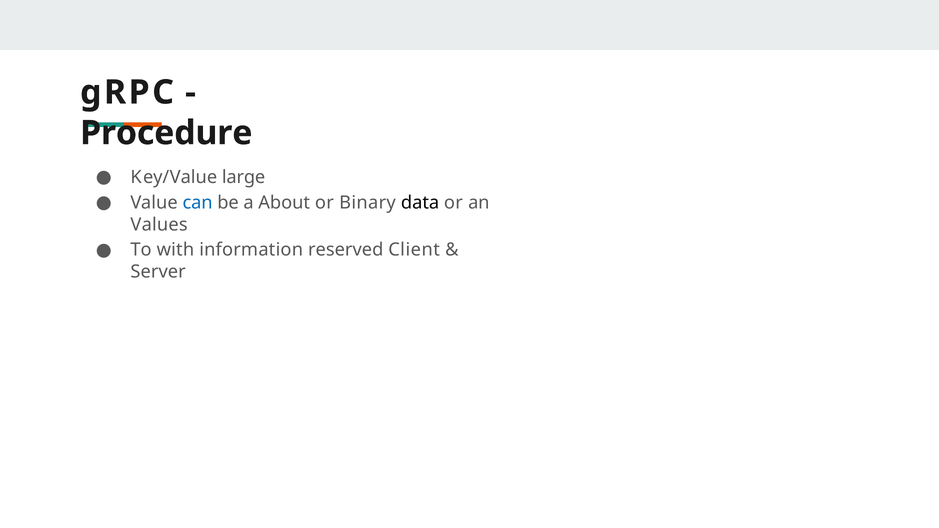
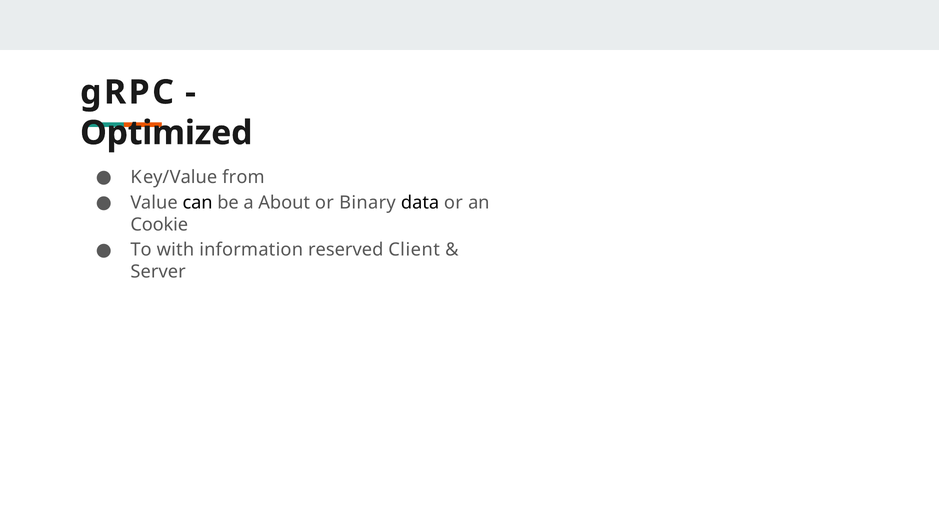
Procedure: Procedure -> Optimized (166, 133)
large: large -> from (243, 177)
can colour: blue -> black (198, 203)
Values: Values -> Cookie (159, 225)
